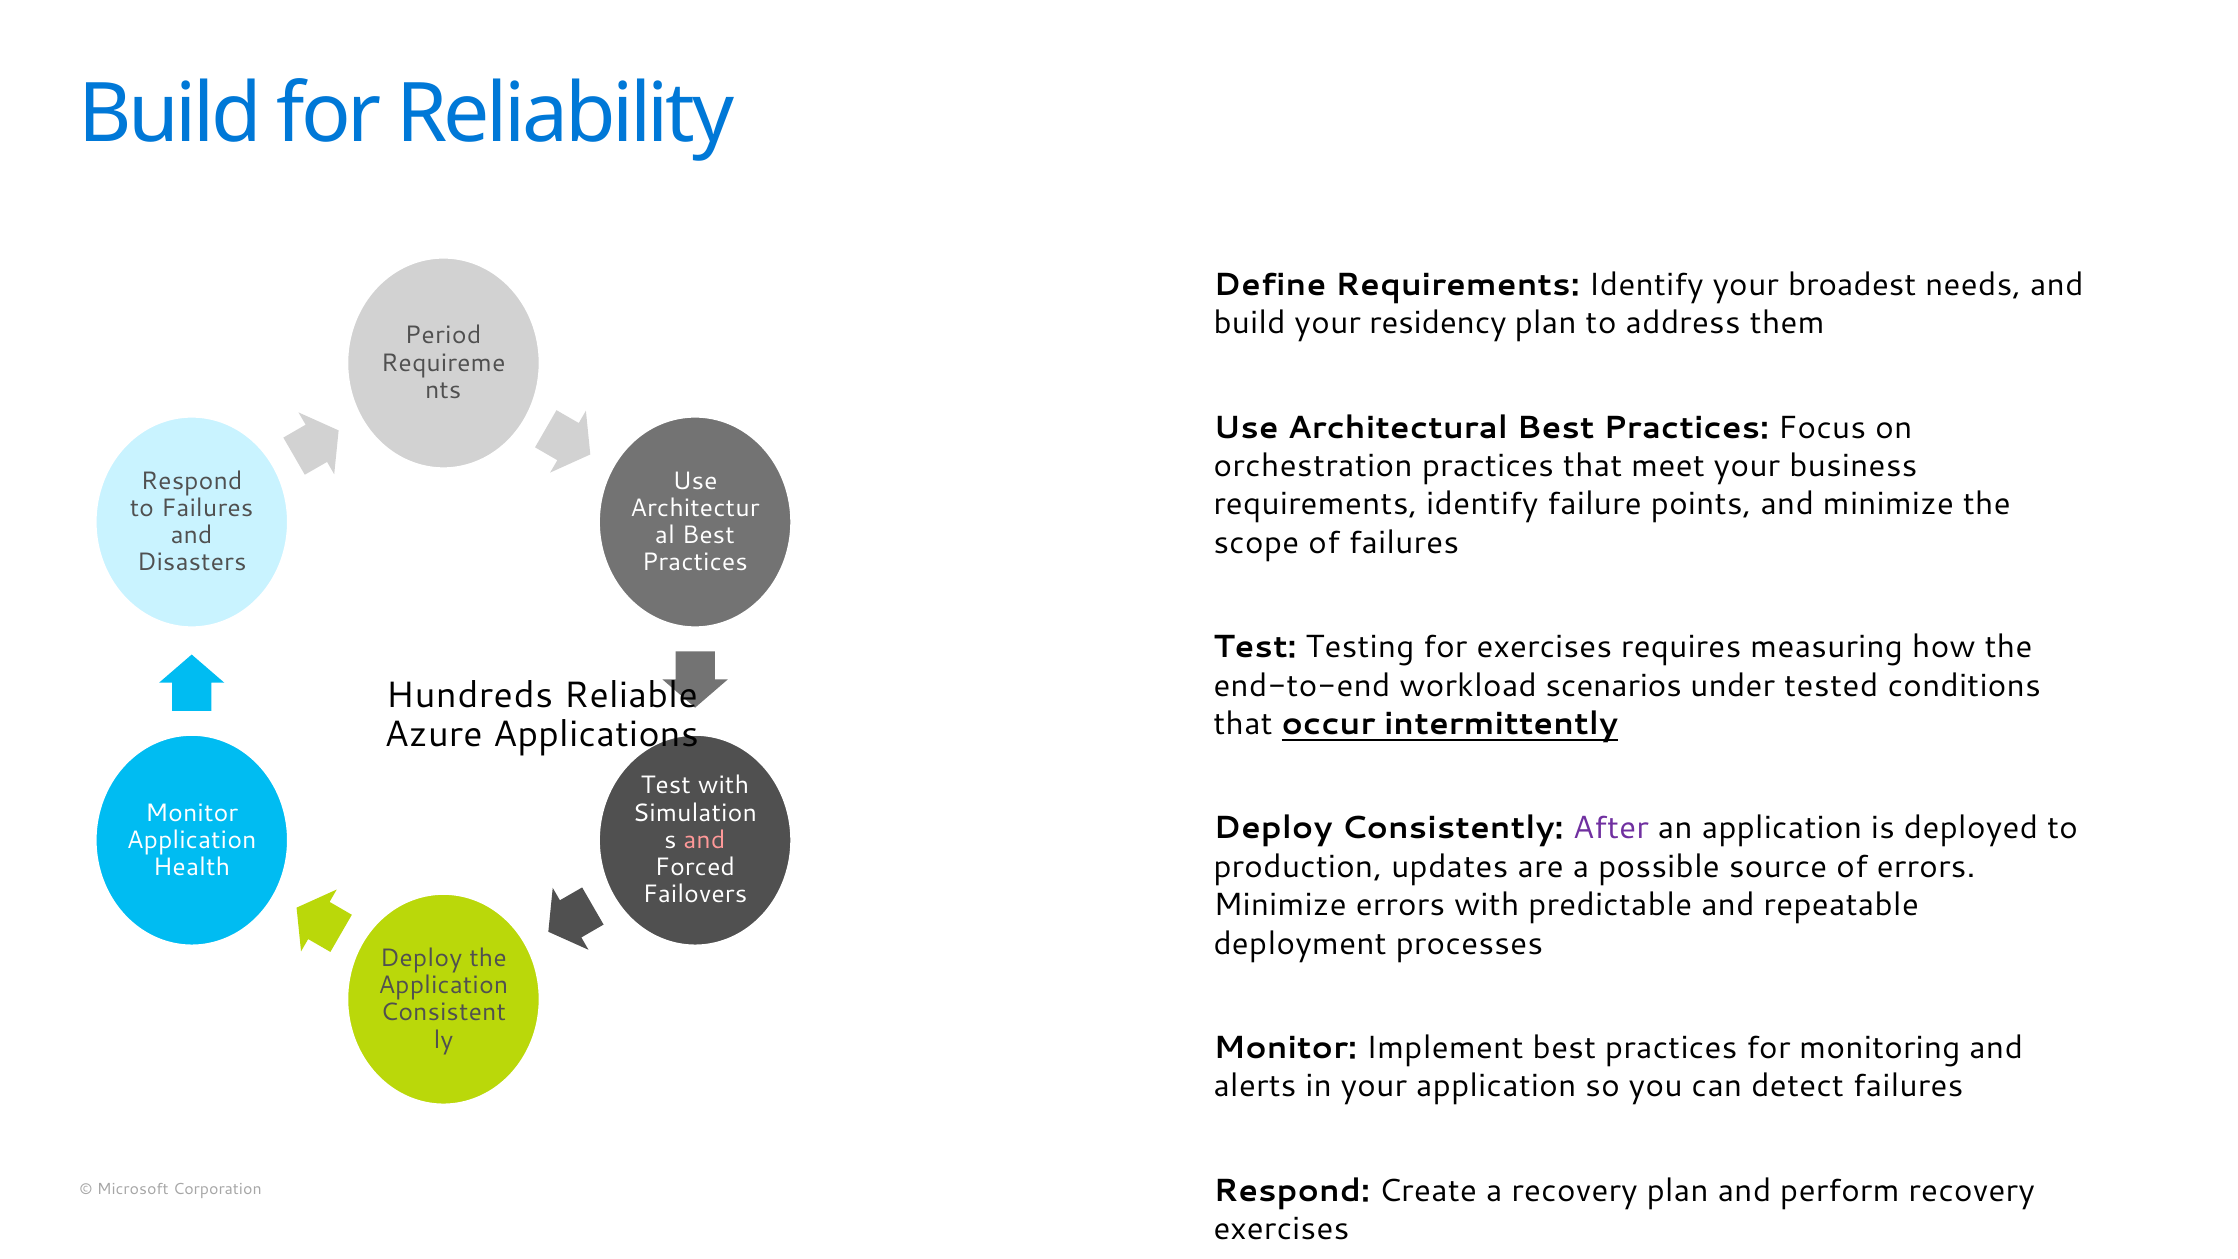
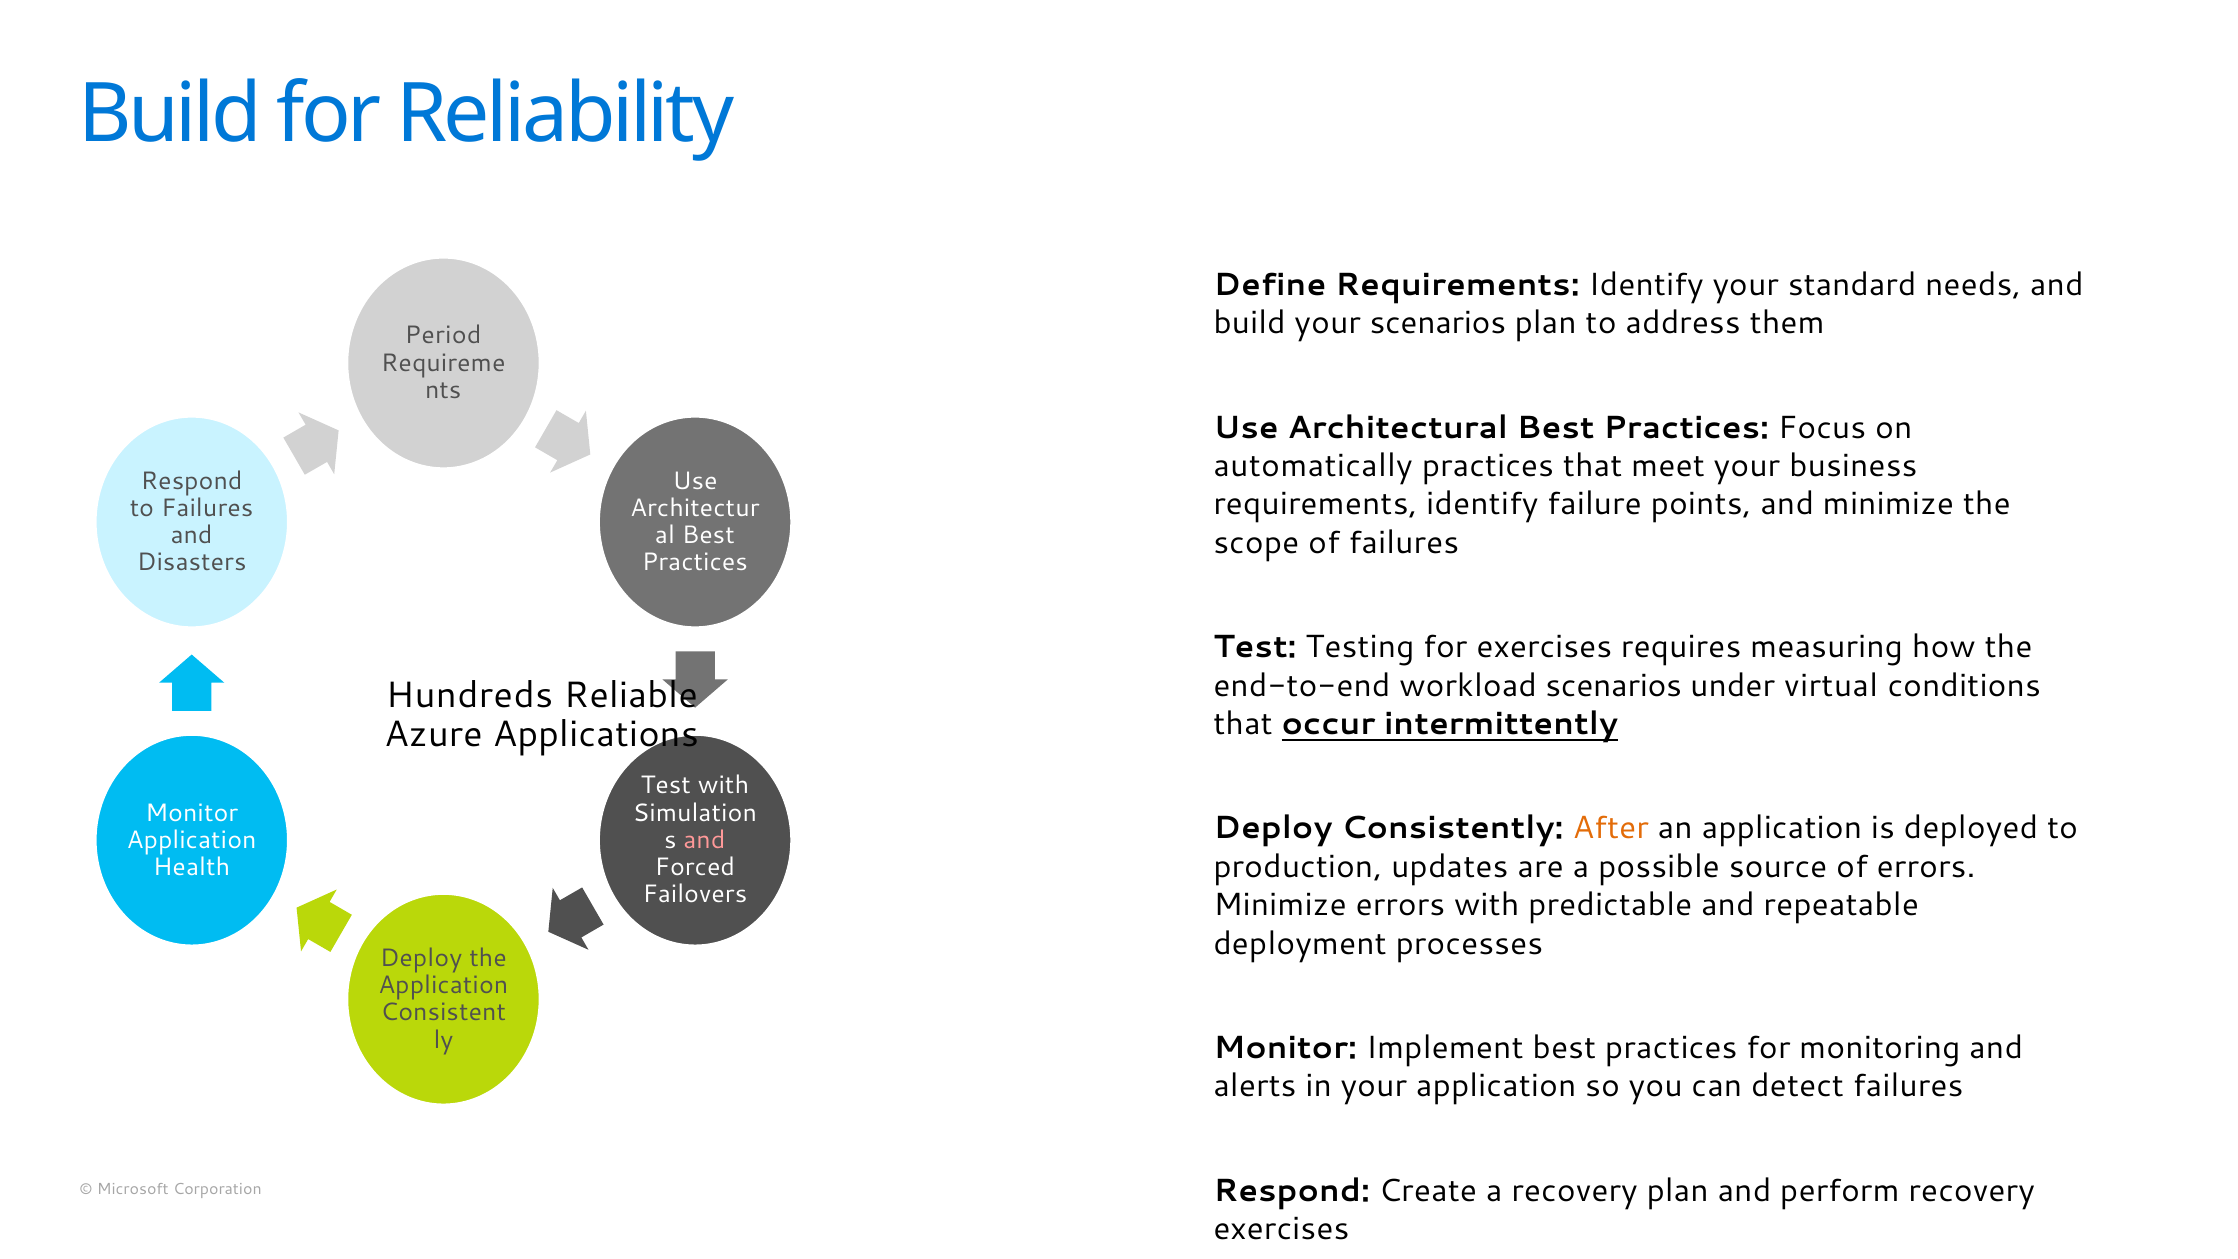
broadest: broadest -> standard (1852, 285)
your residency: residency -> scenarios (1438, 323)
orchestration: orchestration -> automatically (1313, 466)
tested: tested -> virtual (1831, 685)
After colour: purple -> orange (1611, 828)
